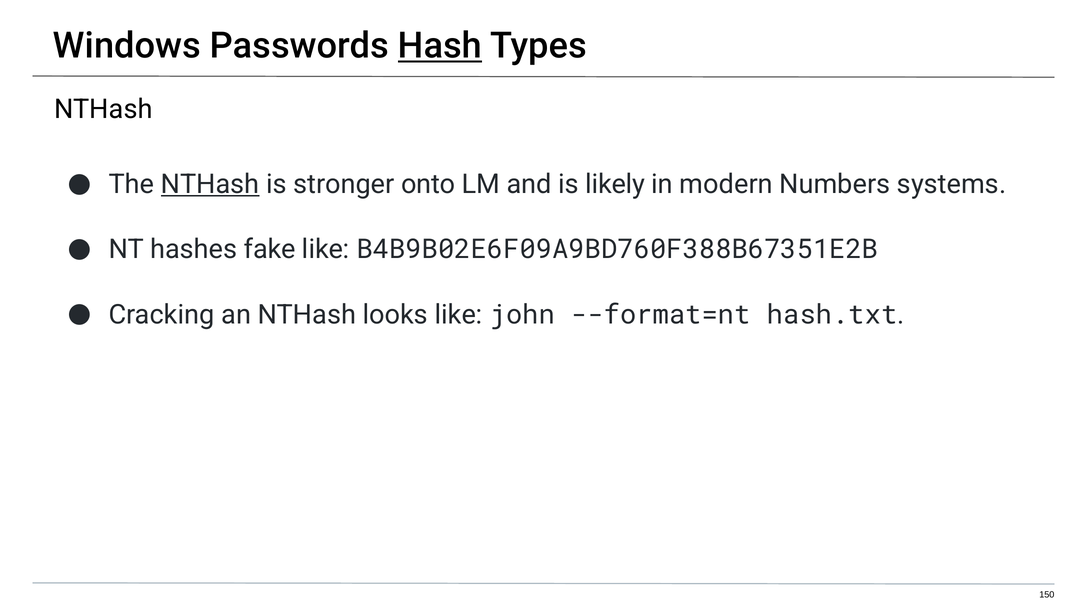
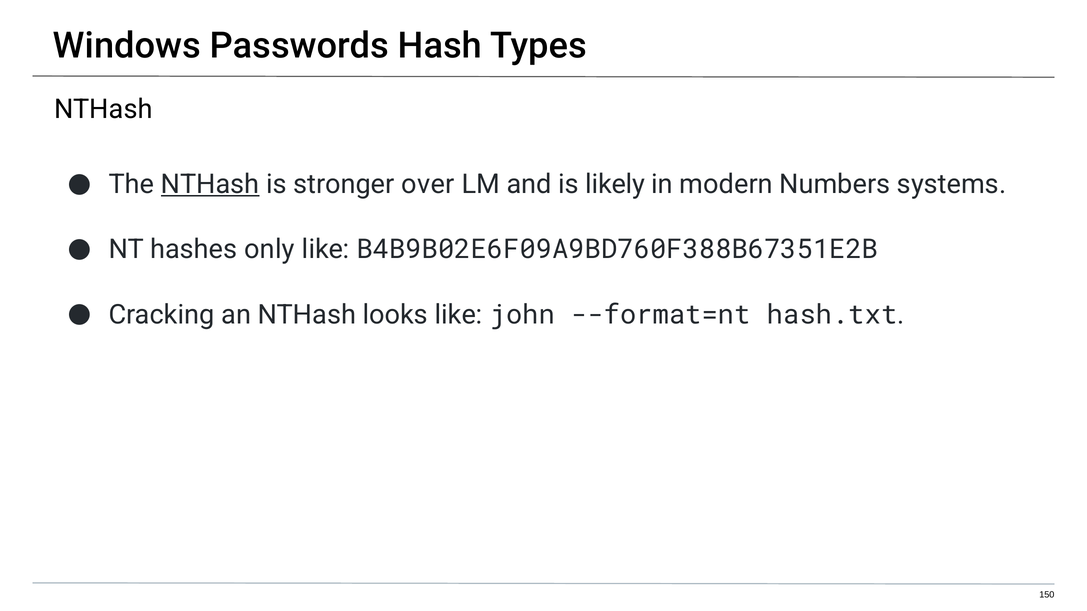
Hash underline: present -> none (440, 46)
onto: onto -> over (428, 184)
fake: fake -> only (269, 250)
